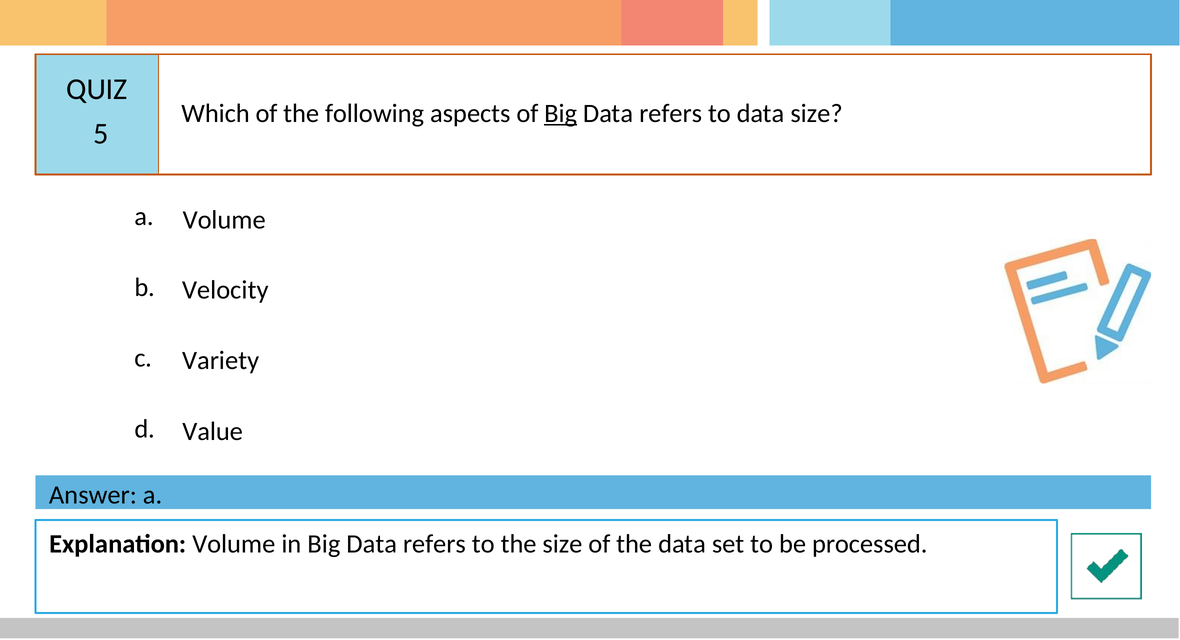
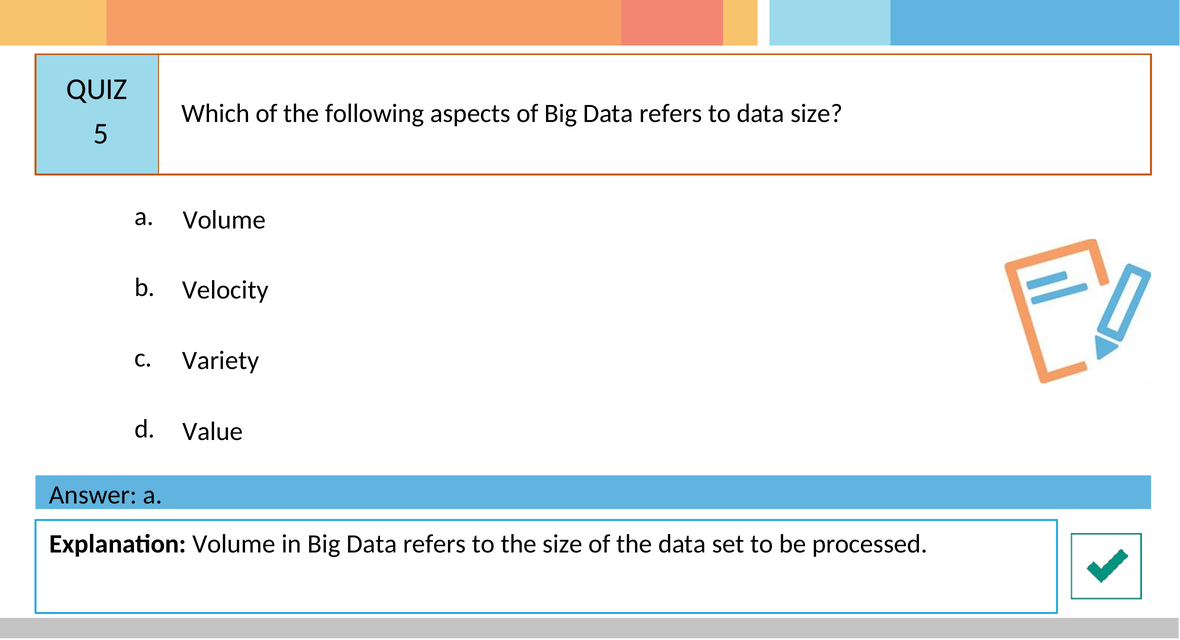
Big underline: present -> none (561, 114)
